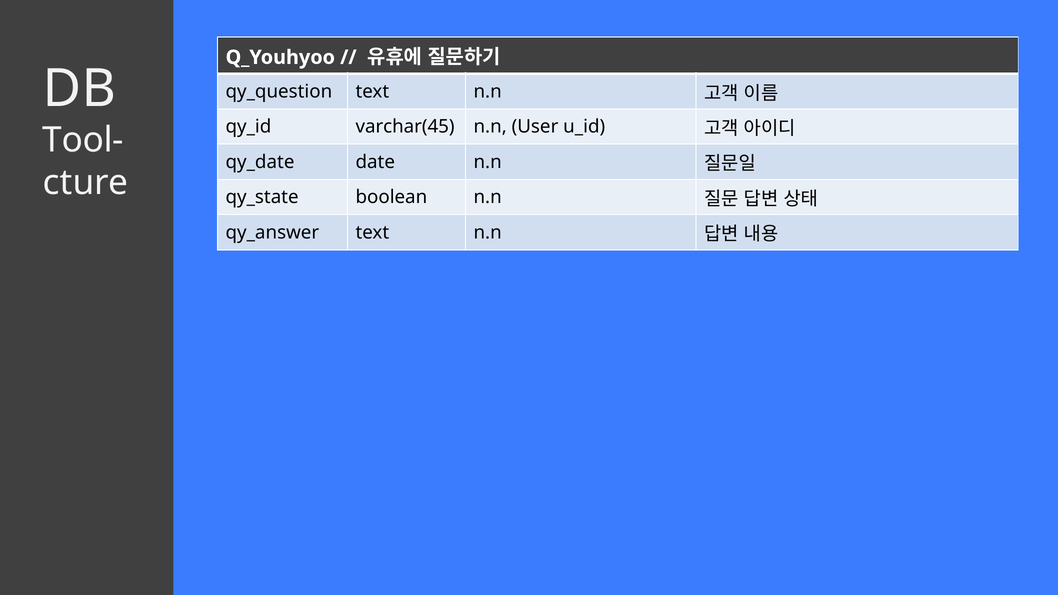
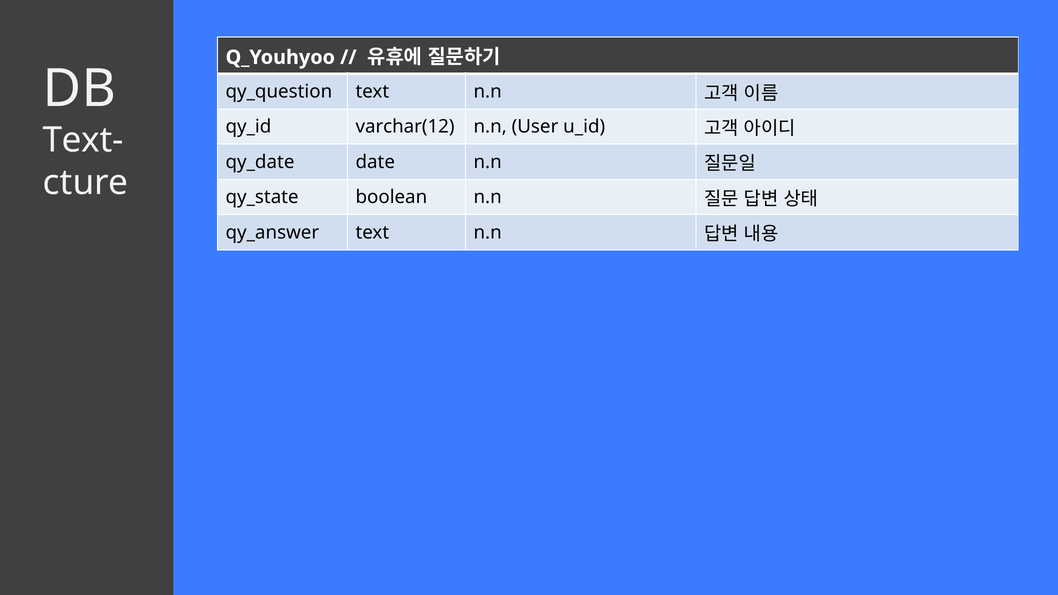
varchar(45: varchar(45 -> varchar(12 (405, 127)
Tool-: Tool- -> Text- (83, 140)
